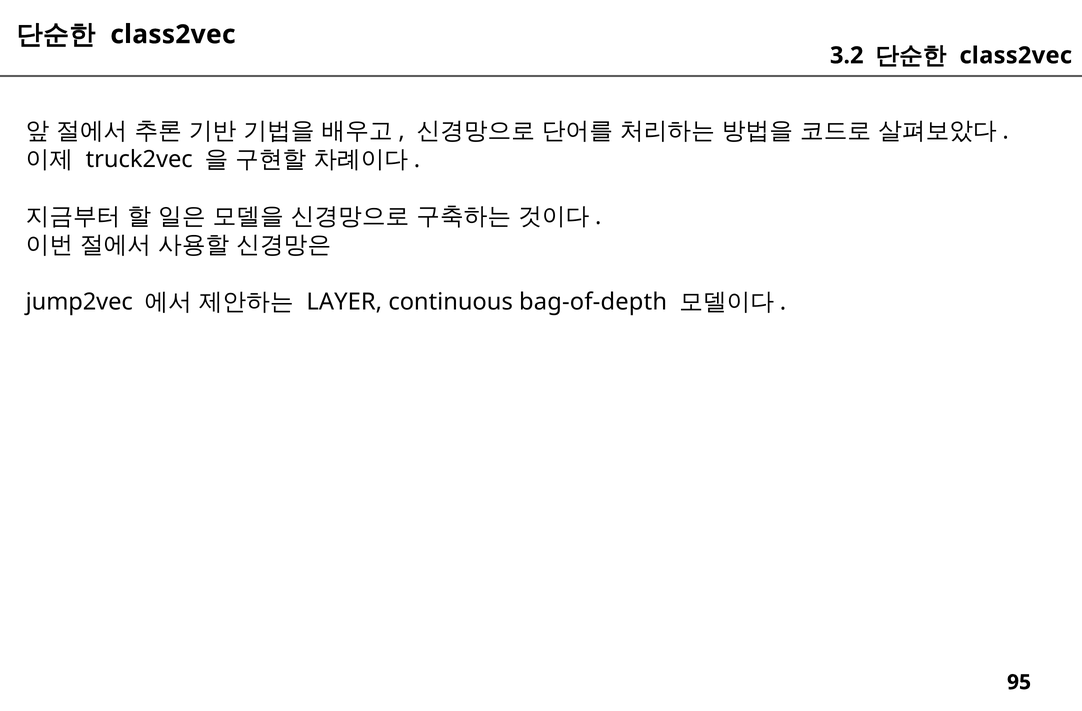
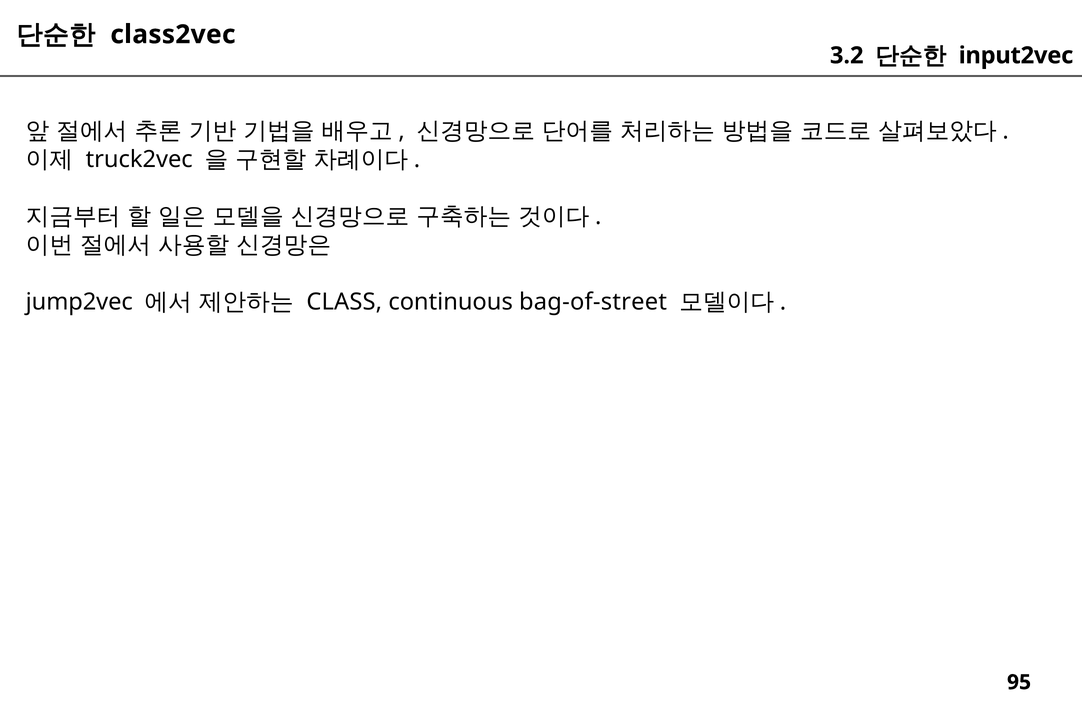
class2vec: class2vec -> input2vec (1016, 55)
LAYER: LAYER -> CLASS (344, 302)
bag-of-depth: bag-of-depth -> bag-of-street (593, 302)
